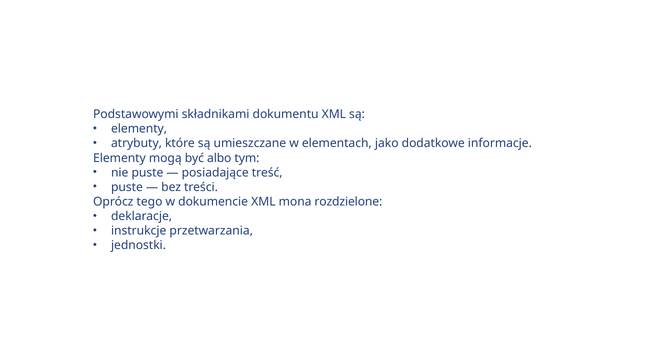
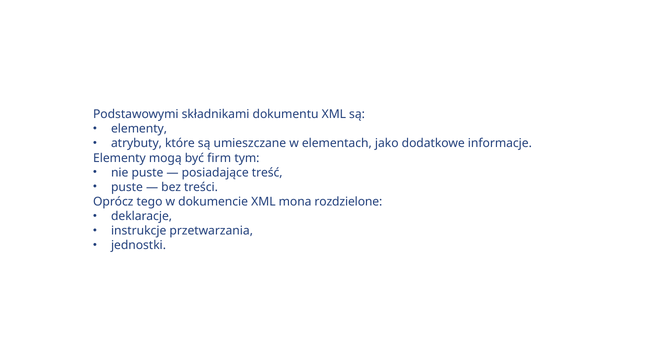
albo: albo -> firm (219, 158)
